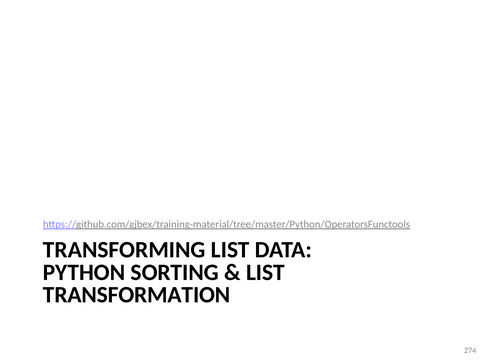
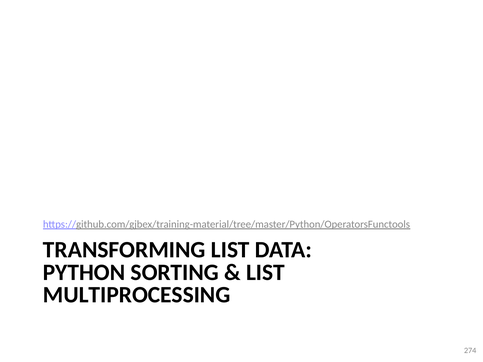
TRANSFORMATION: TRANSFORMATION -> MULTIPROCESSING (137, 295)
